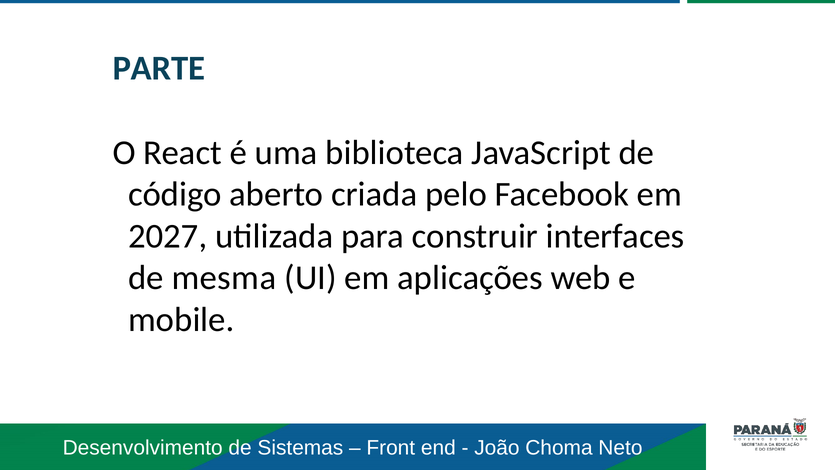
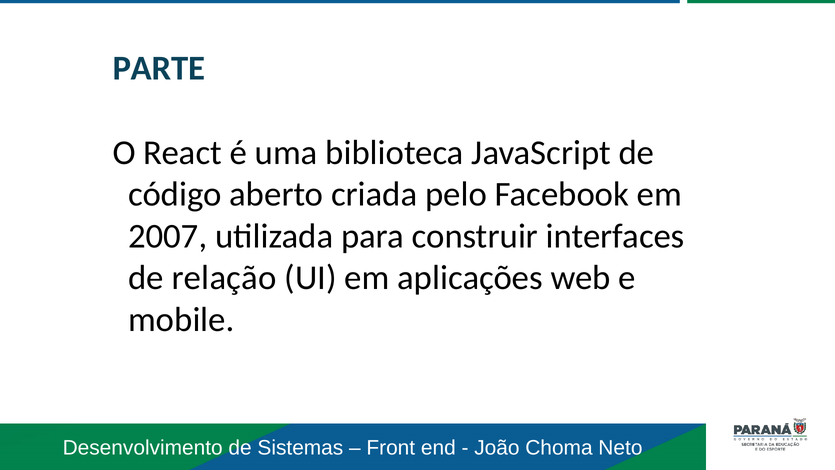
2027: 2027 -> 2007 (168, 236)
mesma: mesma -> relação (224, 278)
